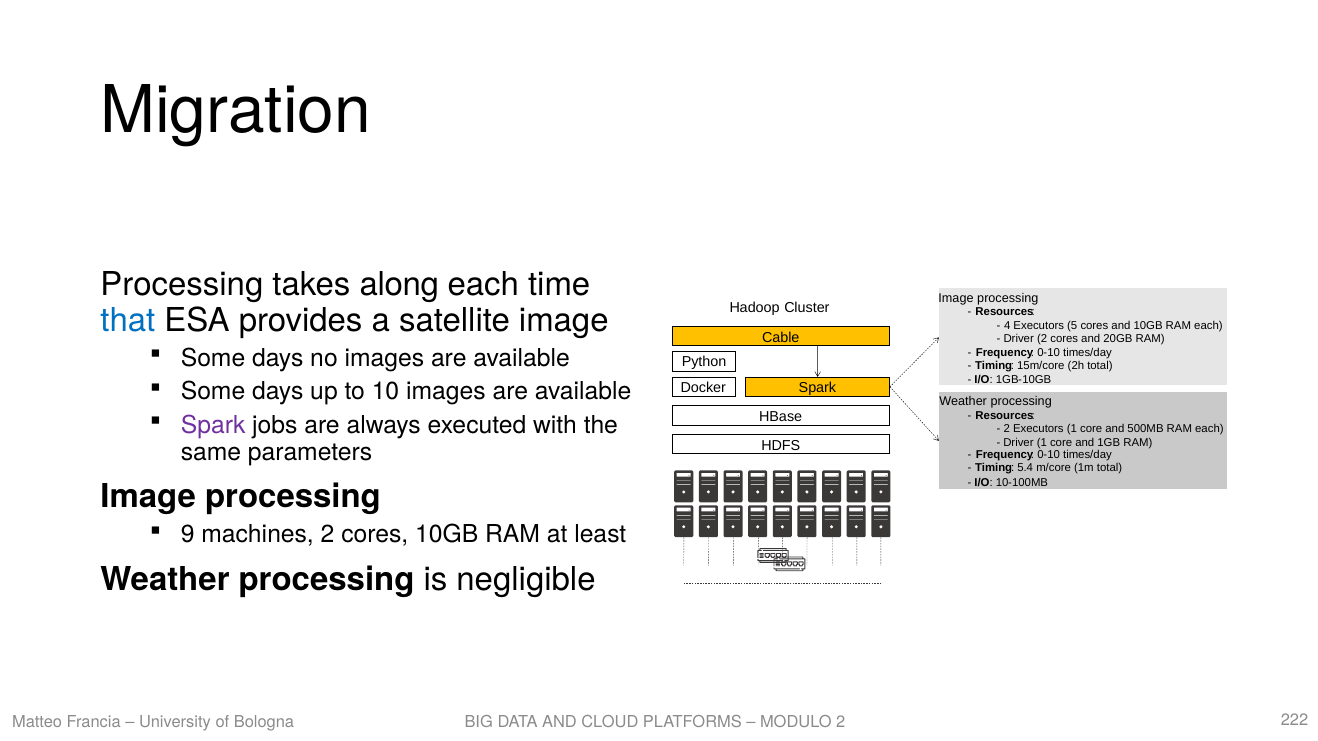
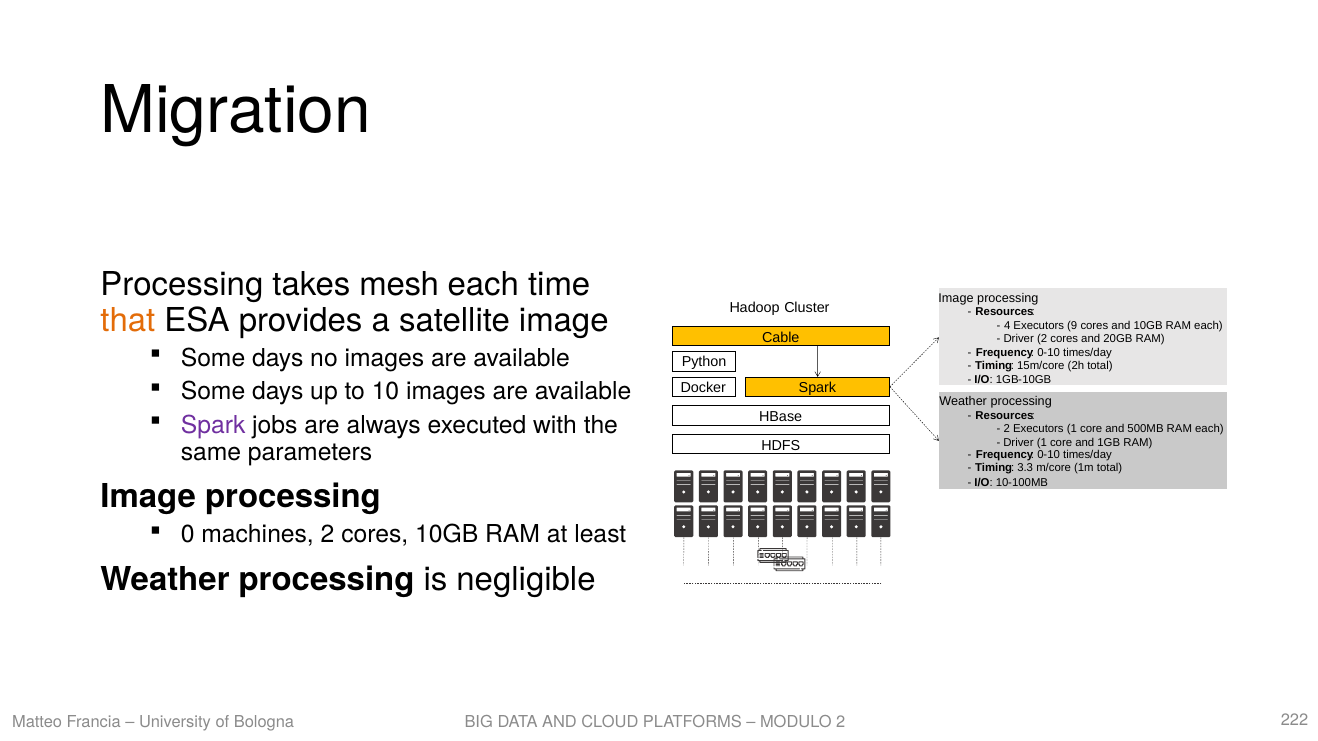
along: along -> mesh (399, 285)
that colour: blue -> orange (128, 320)
5: 5 -> 9 (1072, 326)
5.4: 5.4 -> 3.3 (1025, 468)
9: 9 -> 0 (188, 535)
